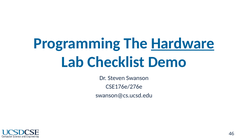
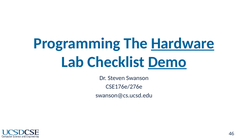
Demo underline: none -> present (167, 62)
